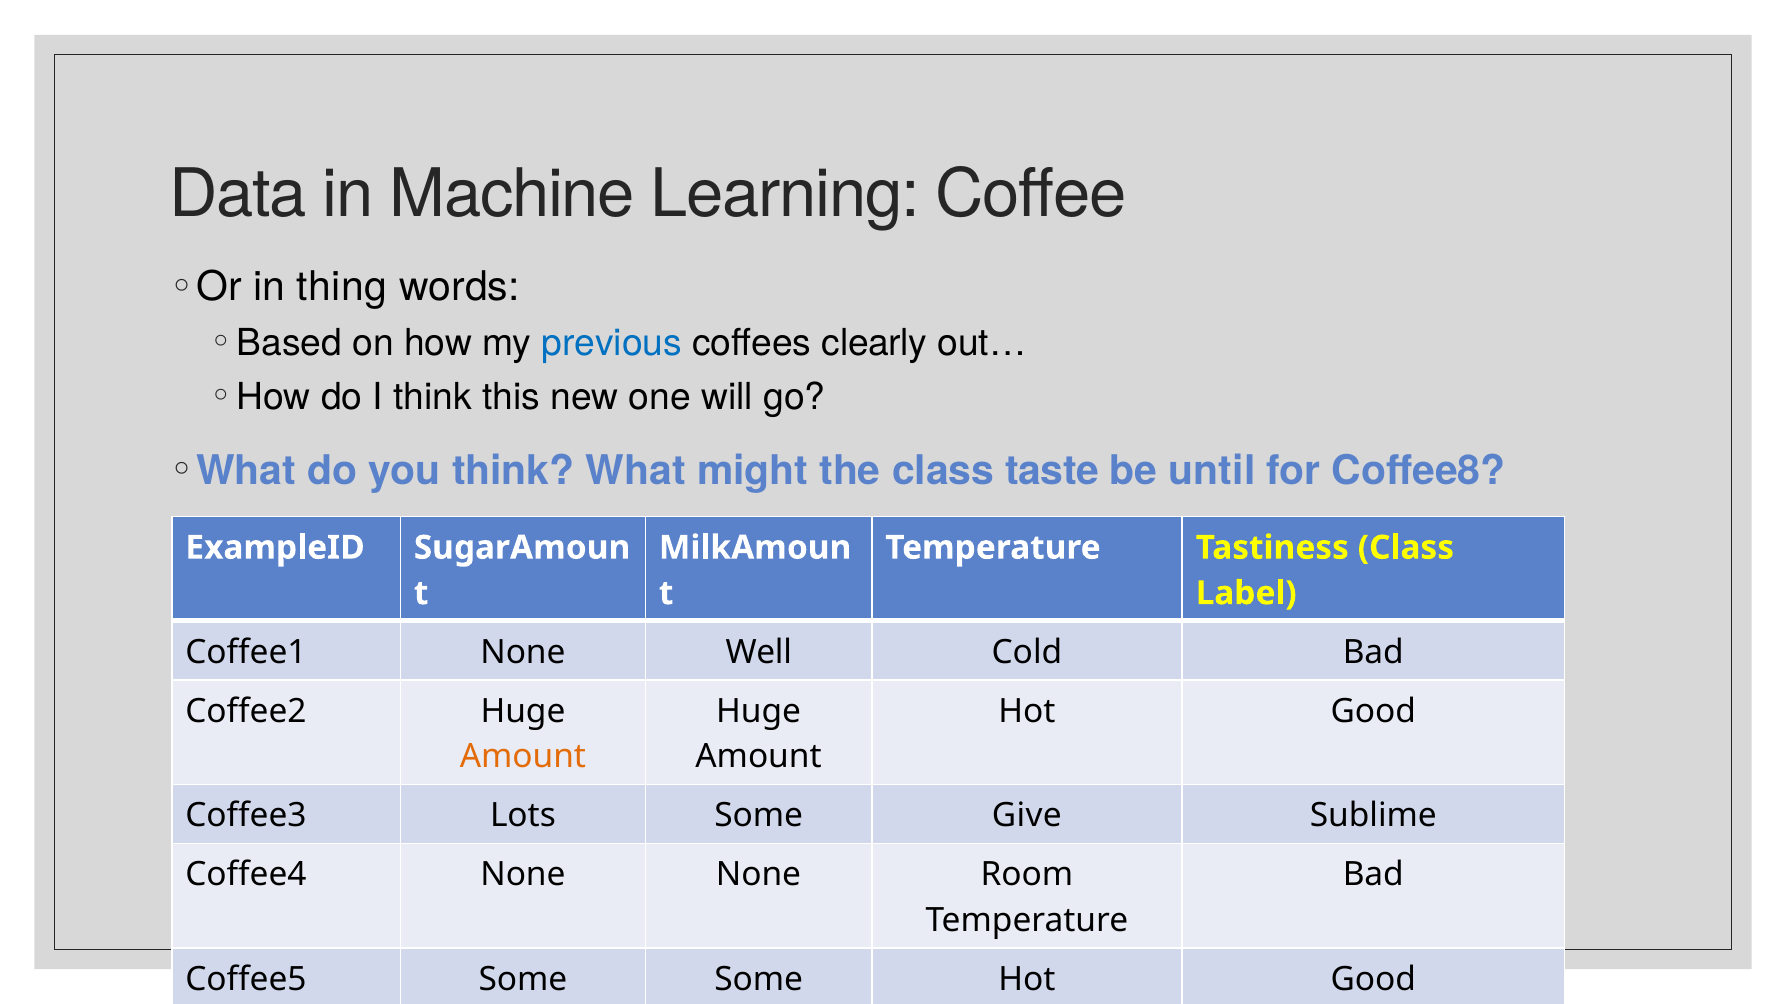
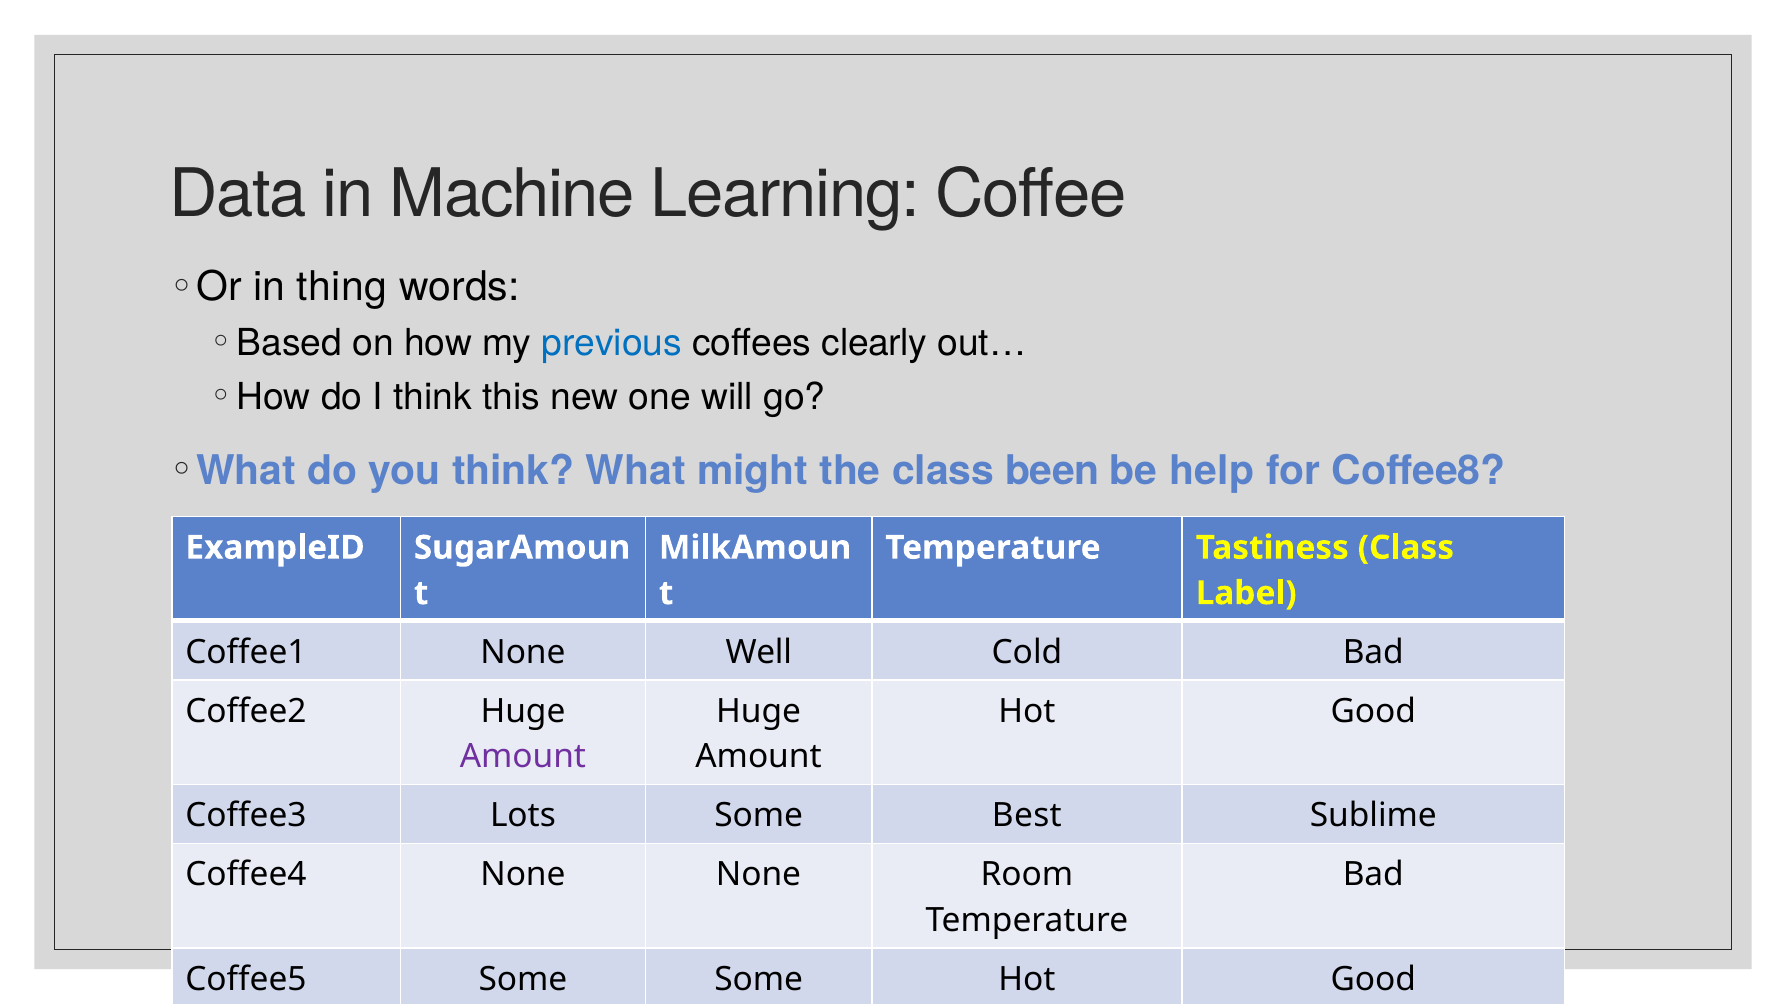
taste: taste -> been (1052, 471)
until: until -> help (1212, 471)
Amount colour: orange -> purple (523, 757)
Give: Give -> Best (1027, 816)
